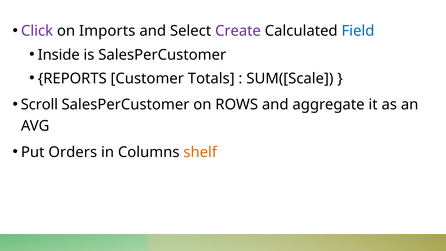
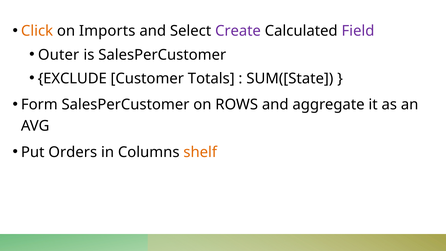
Click colour: purple -> orange (37, 31)
Field colour: blue -> purple (358, 31)
Inside: Inside -> Outer (59, 55)
REPORTS: REPORTS -> EXCLUDE (72, 78)
SUM([Scale: SUM([Scale -> SUM([State (290, 78)
Scroll: Scroll -> Form (39, 105)
